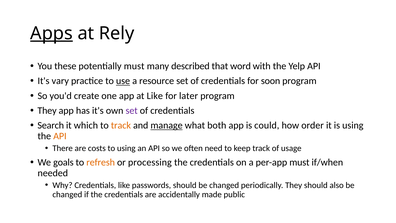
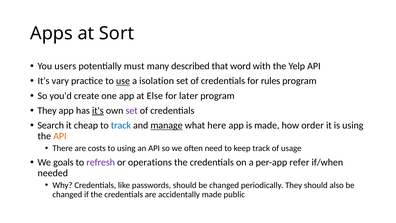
Apps underline: present -> none (51, 33)
Rely: Rely -> Sort (117, 33)
these: these -> users (65, 66)
resource: resource -> isolation (157, 81)
soon: soon -> rules (271, 81)
at Like: Like -> Else (155, 96)
it's underline: none -> present (98, 111)
which: which -> cheap (86, 125)
track colour: orange -> blue (121, 125)
both: both -> here (217, 125)
is could: could -> made (267, 125)
refresh colour: orange -> purple (101, 162)
processing: processing -> operations (150, 162)
per-app must: must -> refer (299, 162)
